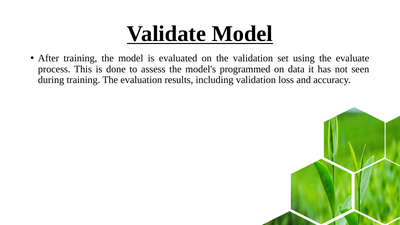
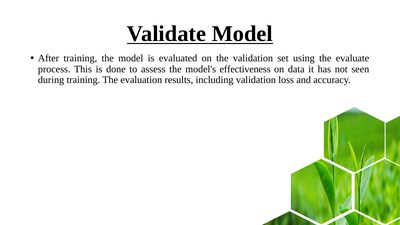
programmed: programmed -> effectiveness (245, 69)
